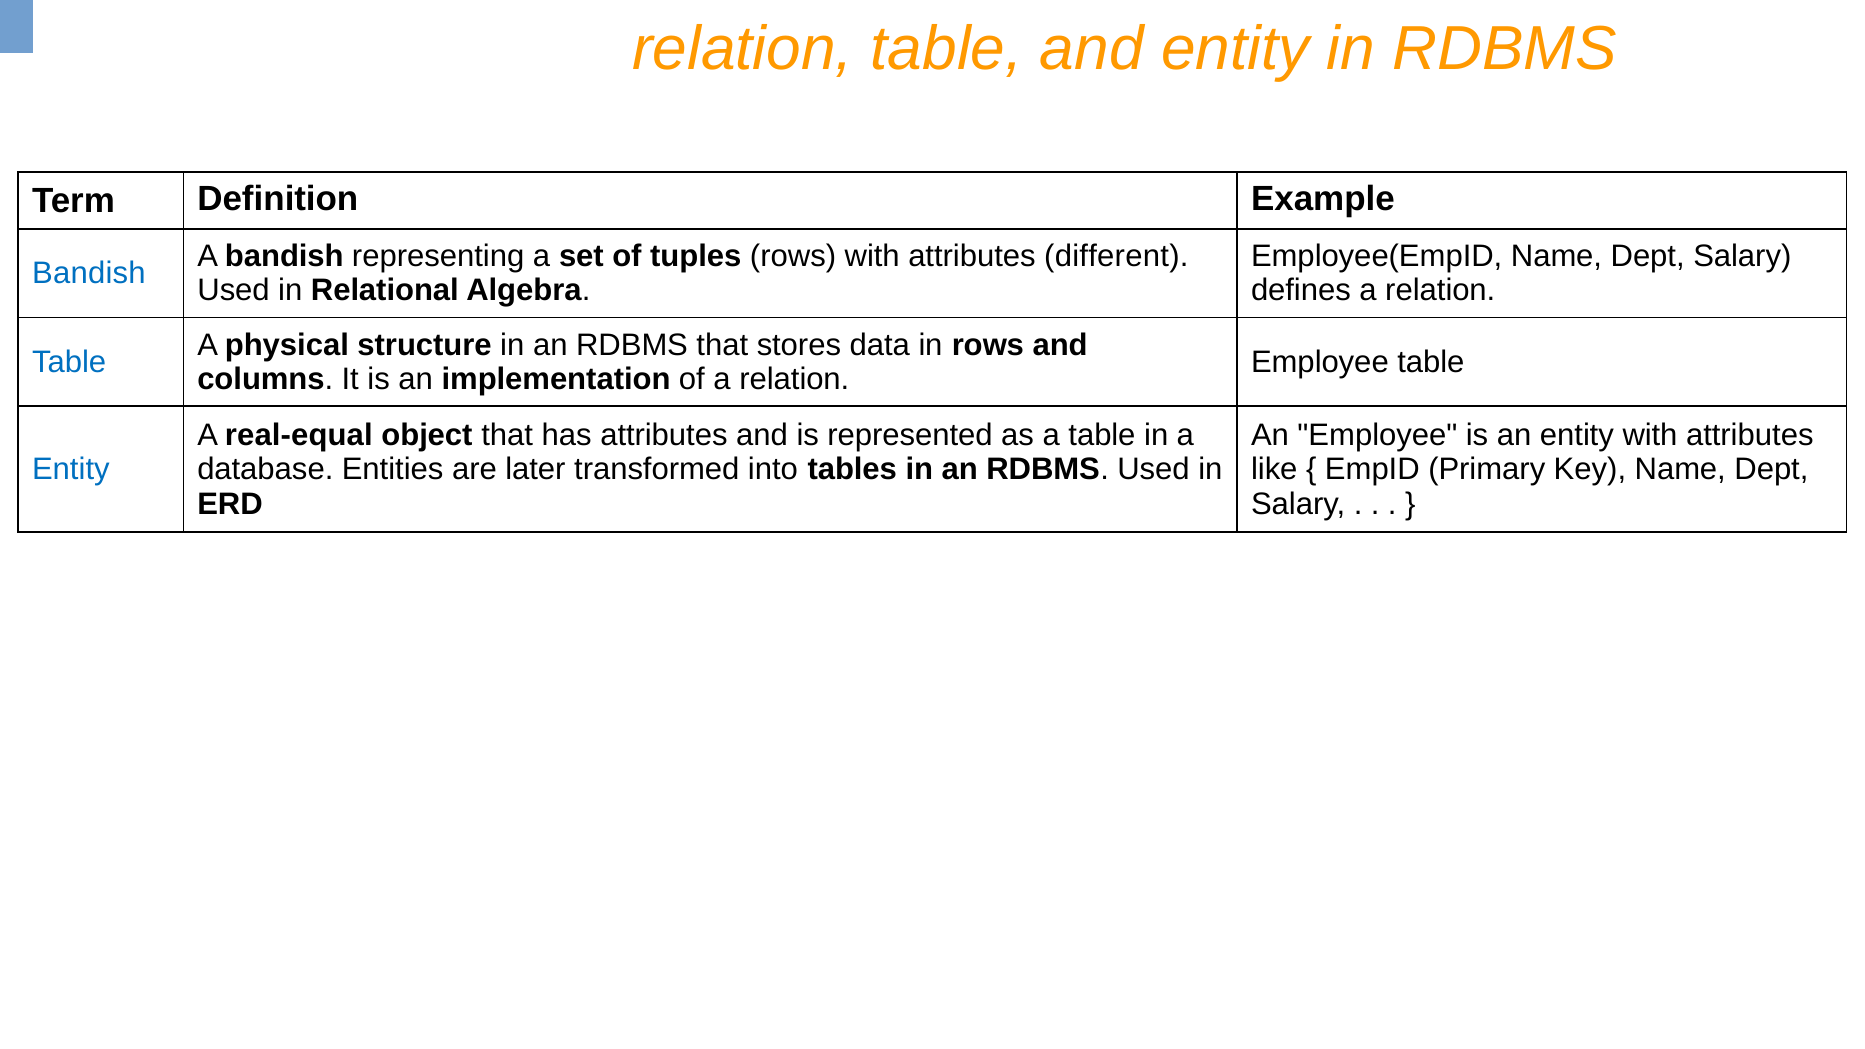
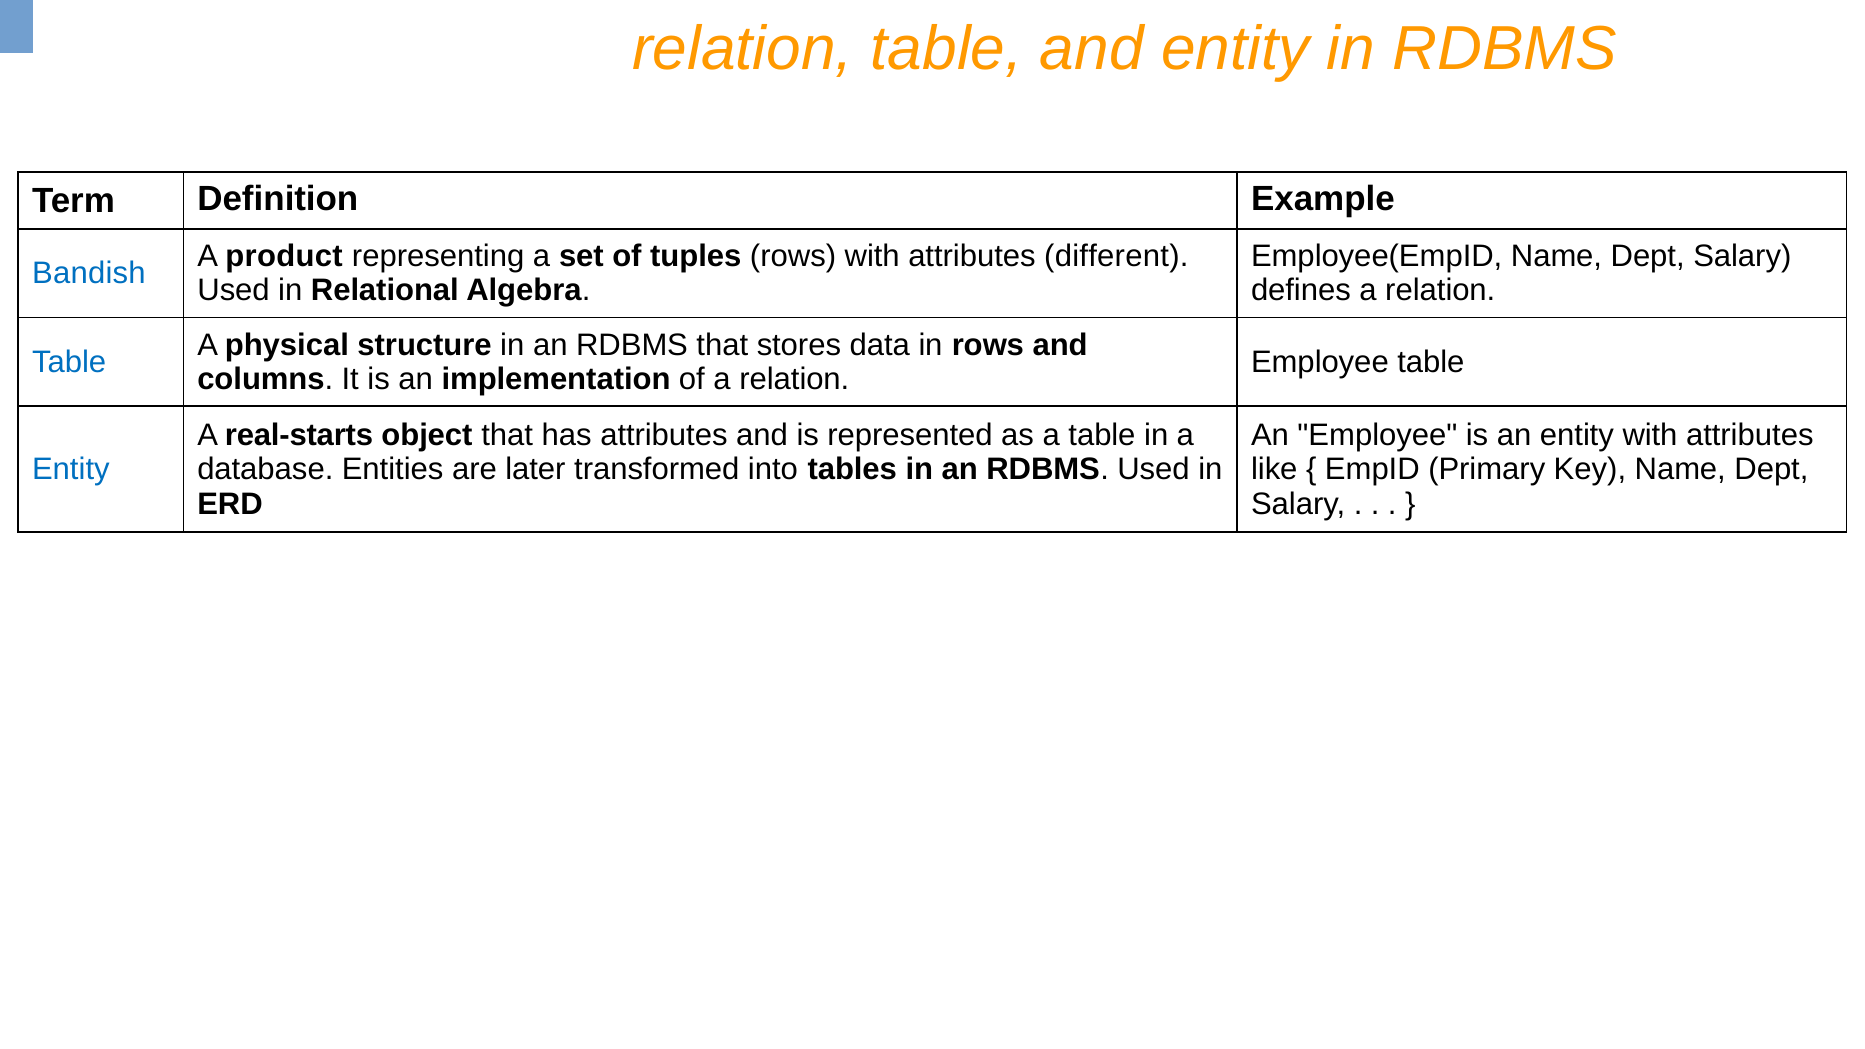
A bandish: bandish -> product (284, 256)
real-equal: real-equal -> real-starts (299, 435)
